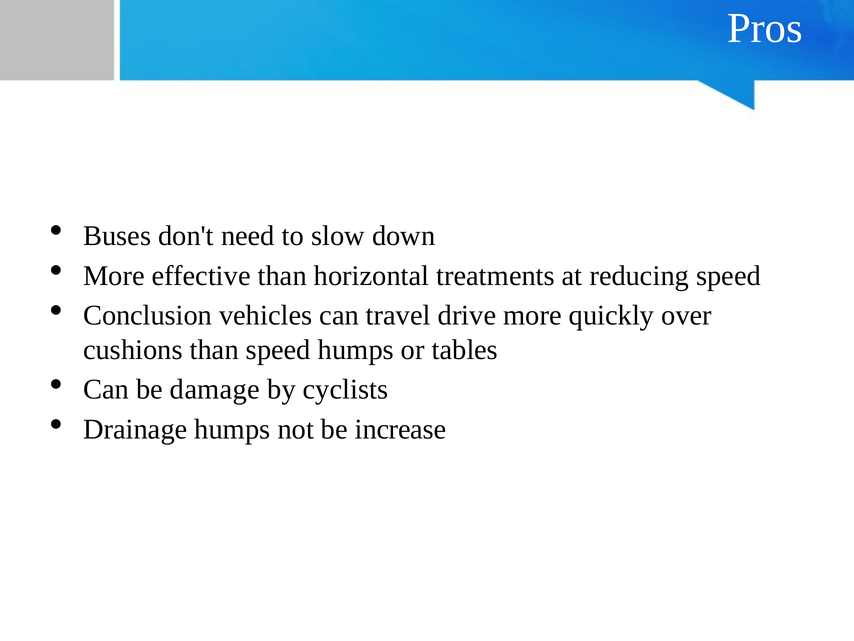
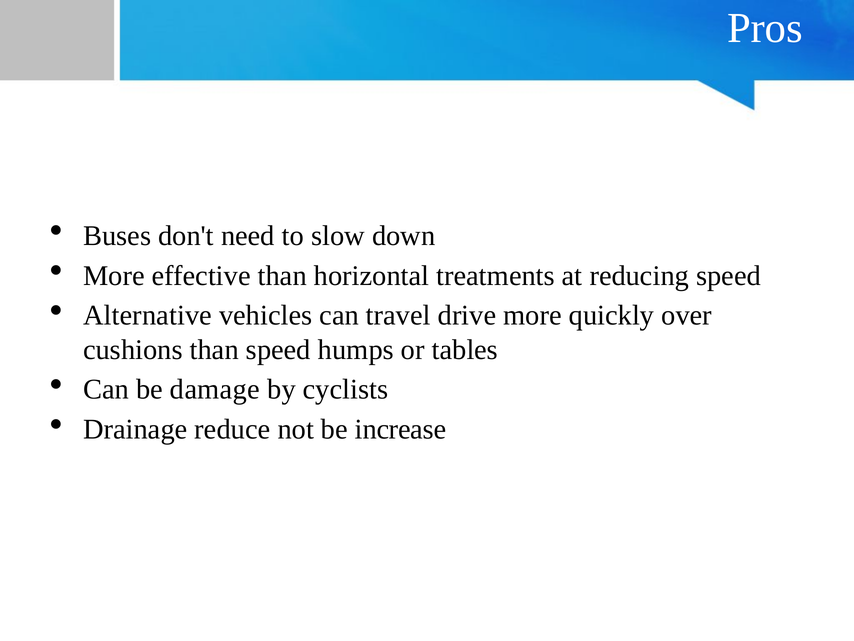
Conclusion: Conclusion -> Alternative (148, 315)
Drainage humps: humps -> reduce (232, 429)
